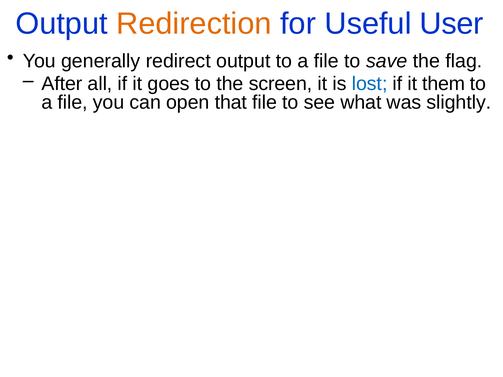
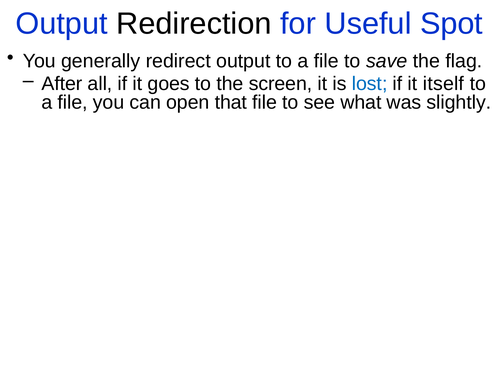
Redirection colour: orange -> black (194, 24)
User: User -> Spot (451, 24)
them: them -> itself (443, 84)
